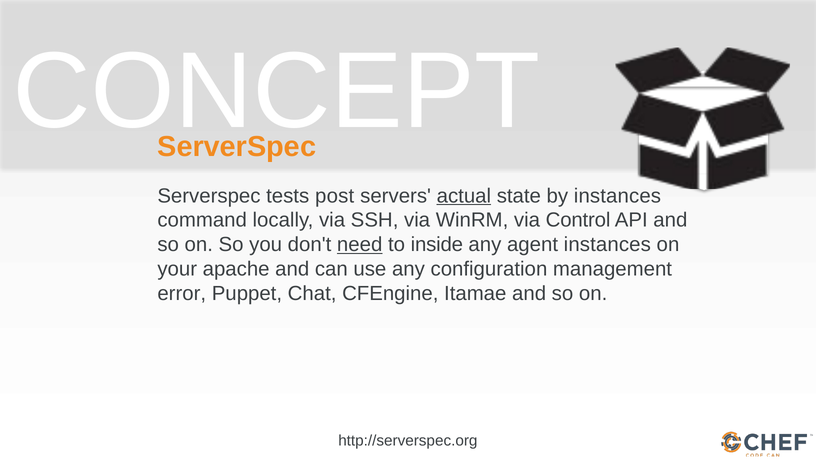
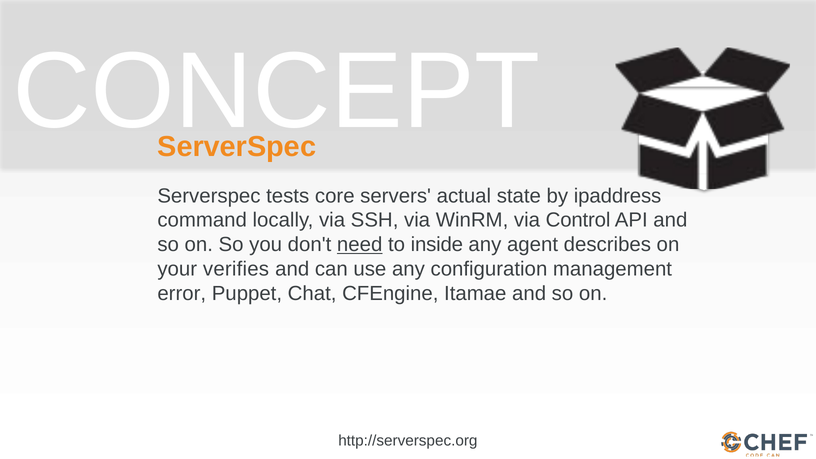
post: post -> core (335, 196)
actual underline: present -> none (464, 196)
by instances: instances -> ipaddress (618, 196)
agent instances: instances -> describes (607, 245)
apache: apache -> verifies (236, 269)
